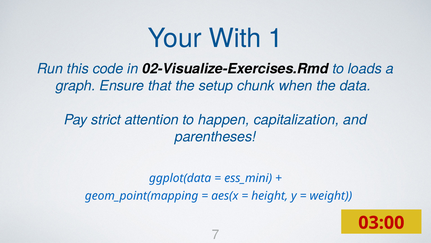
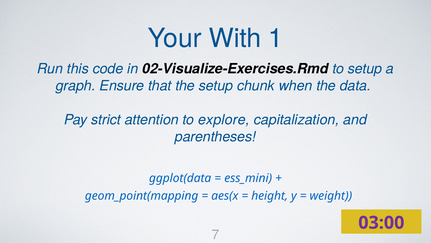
to loads: loads -> setup (365, 69)
happen: happen -> explore (224, 120)
03:00 colour: red -> purple (381, 222)
